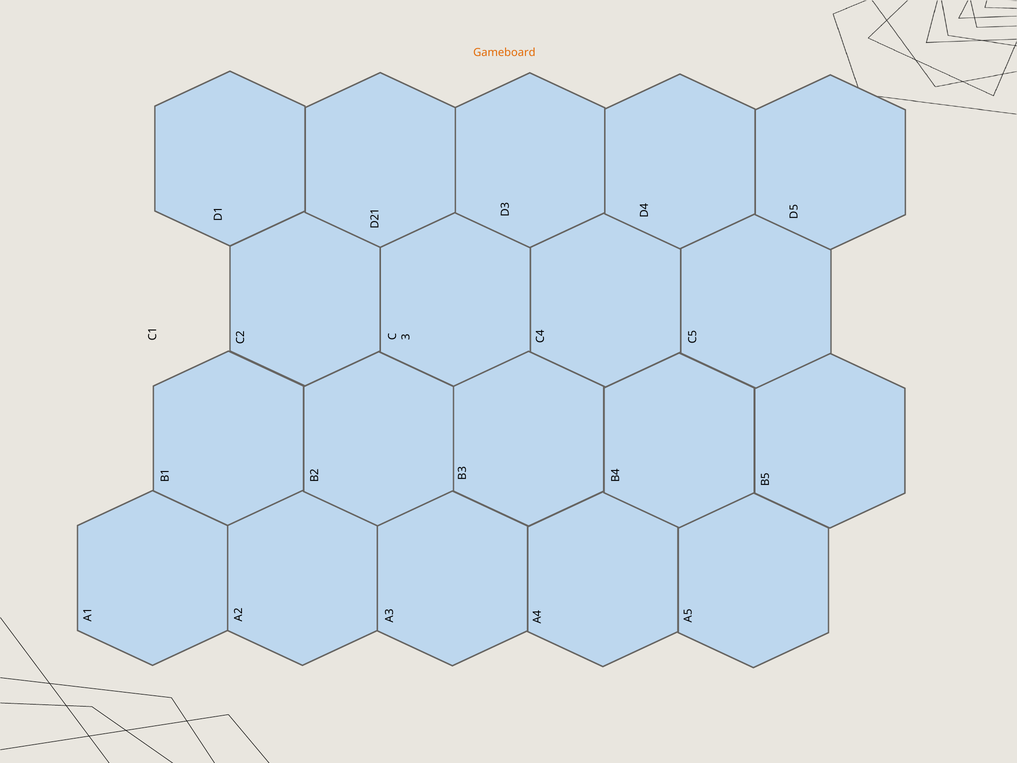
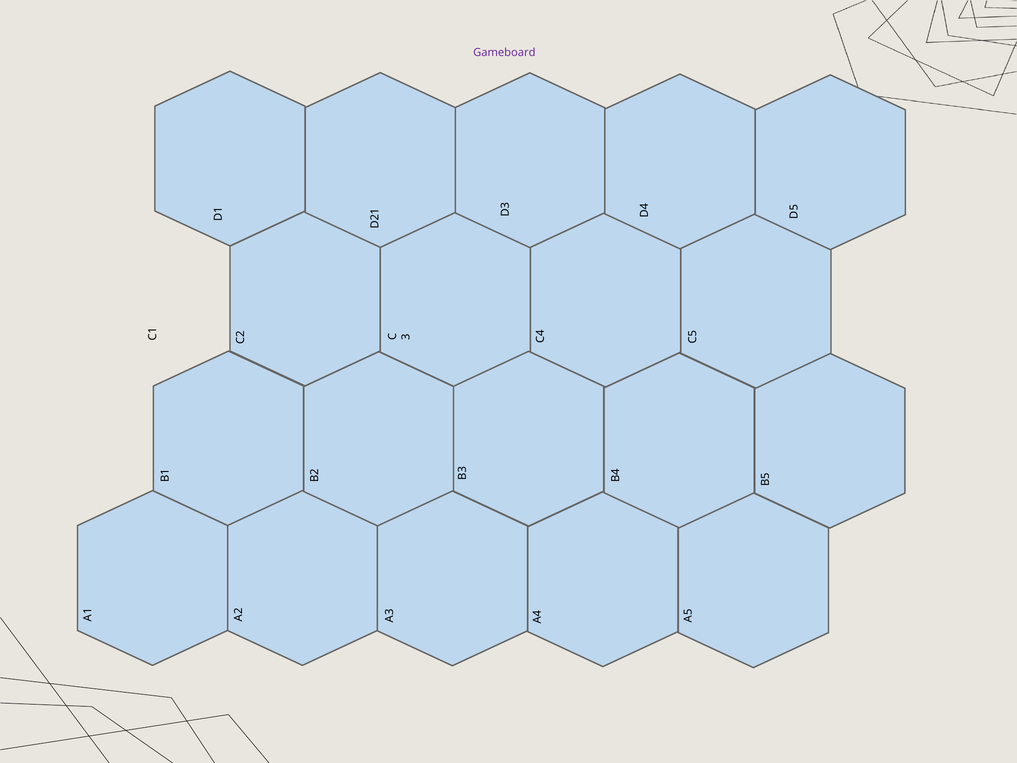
Gameboard colour: orange -> purple (504, 52)
